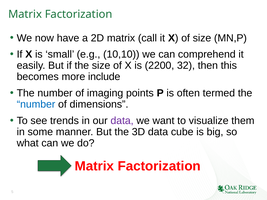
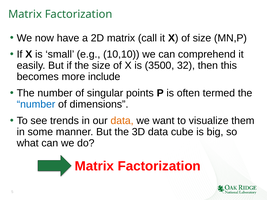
2200: 2200 -> 3500 (159, 66)
imaging: imaging -> singular (105, 93)
data colour: purple -> orange (122, 121)
